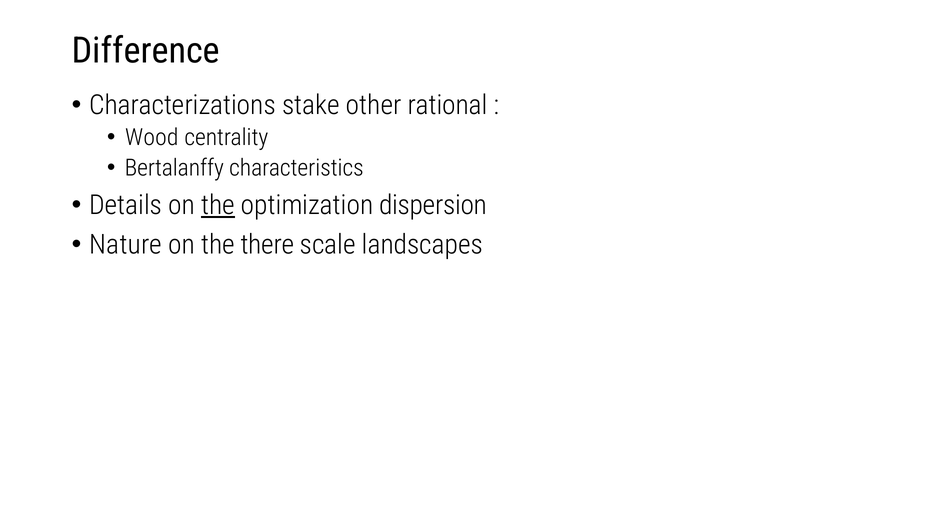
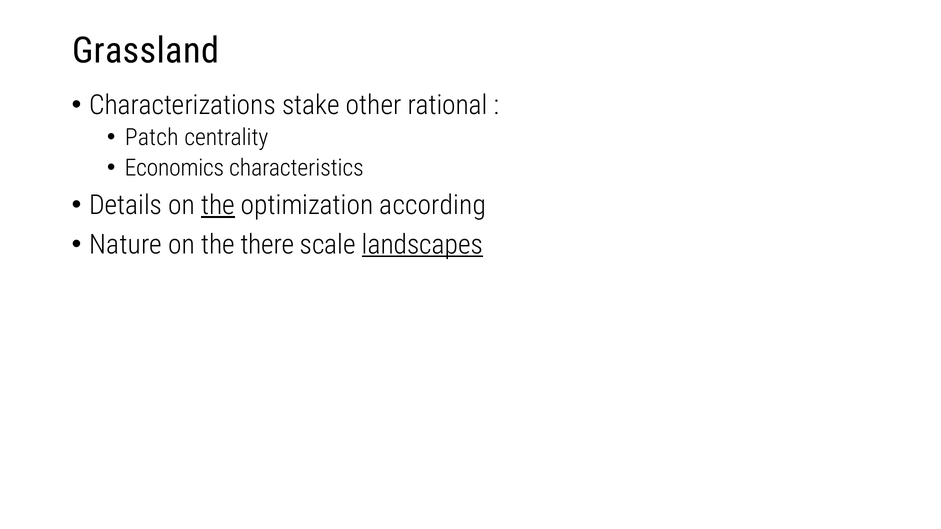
Difference: Difference -> Grassland (146, 51)
Wood: Wood -> Patch (152, 138)
Bertalanffy: Bertalanffy -> Economics (174, 168)
dispersion: dispersion -> according (433, 205)
landscapes underline: none -> present (422, 245)
